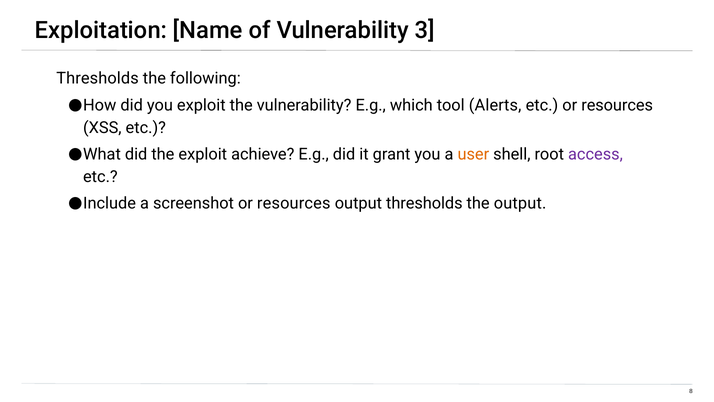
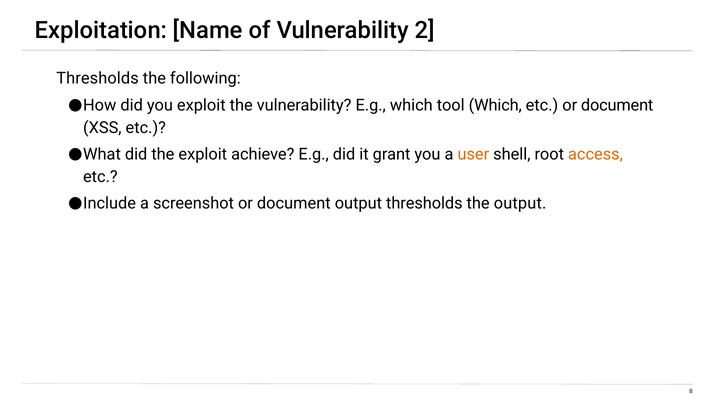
3: 3 -> 2 (425, 30)
tool Alerts: Alerts -> Which (495, 105)
etc or resources: resources -> document (617, 105)
access colour: purple -> orange (595, 154)
screenshot or resources: resources -> document (294, 203)
